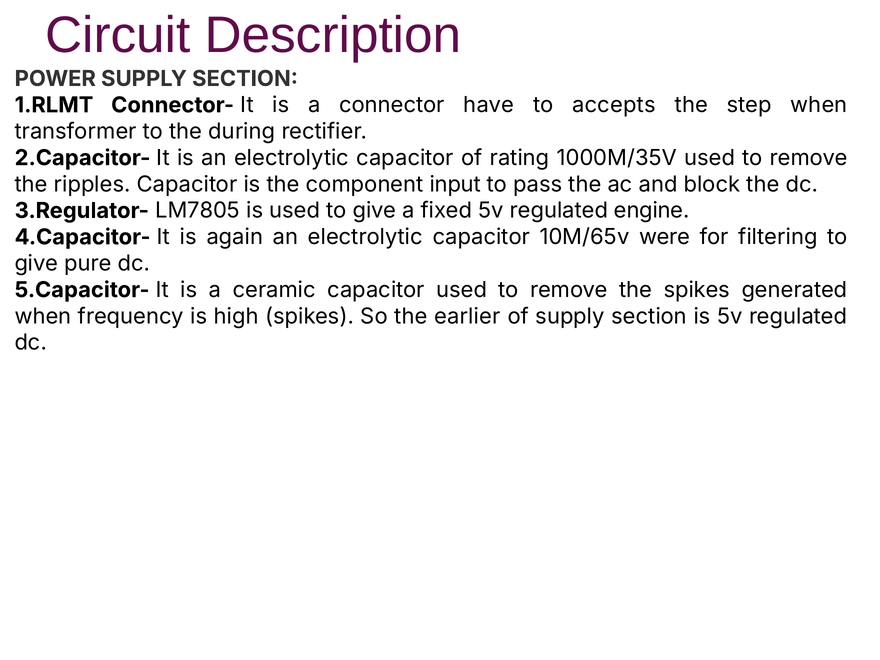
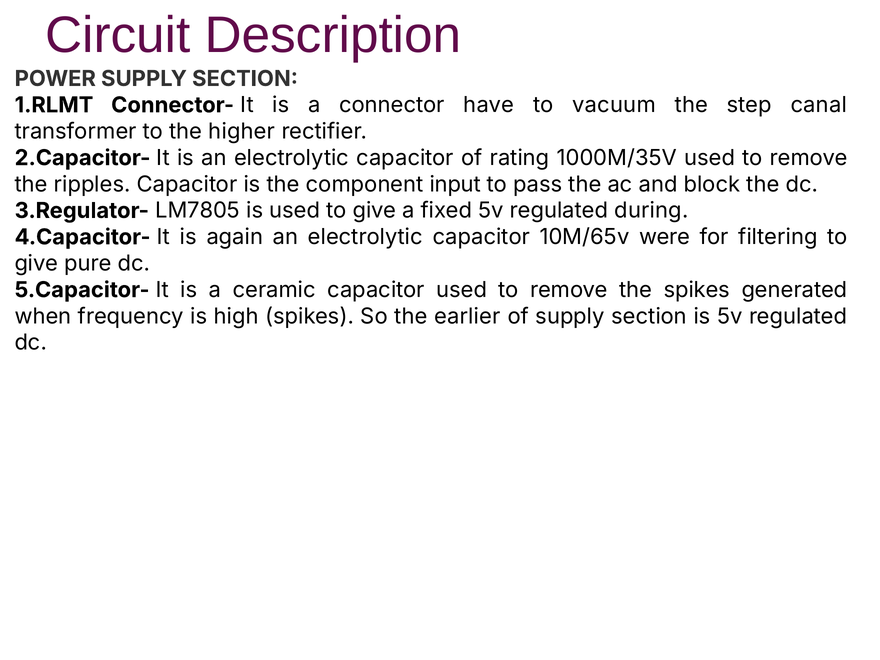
accepts: accepts -> vacuum (614, 105)
step when: when -> canal (819, 105)
during: during -> higher (242, 131)
engine: engine -> during (651, 211)
